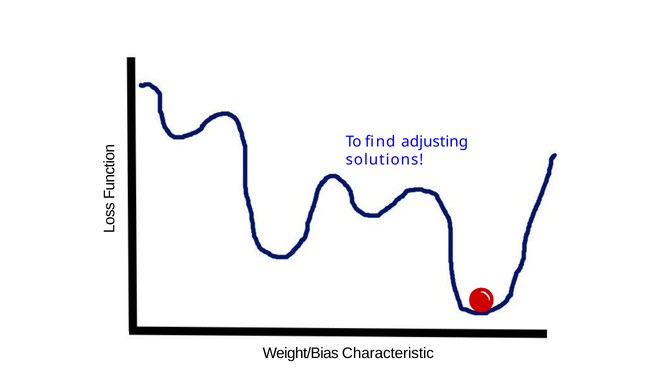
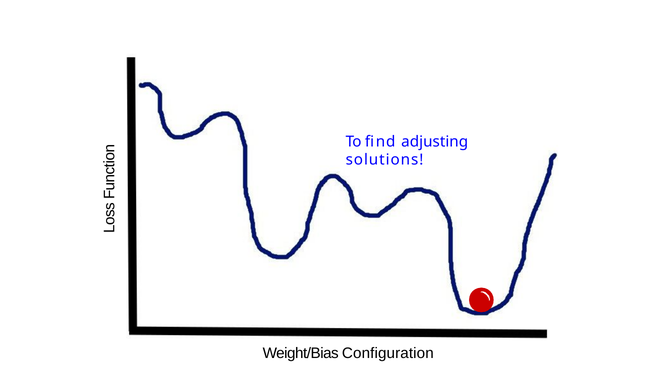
Characteristic: Characteristic -> Configuration (388, 353)
